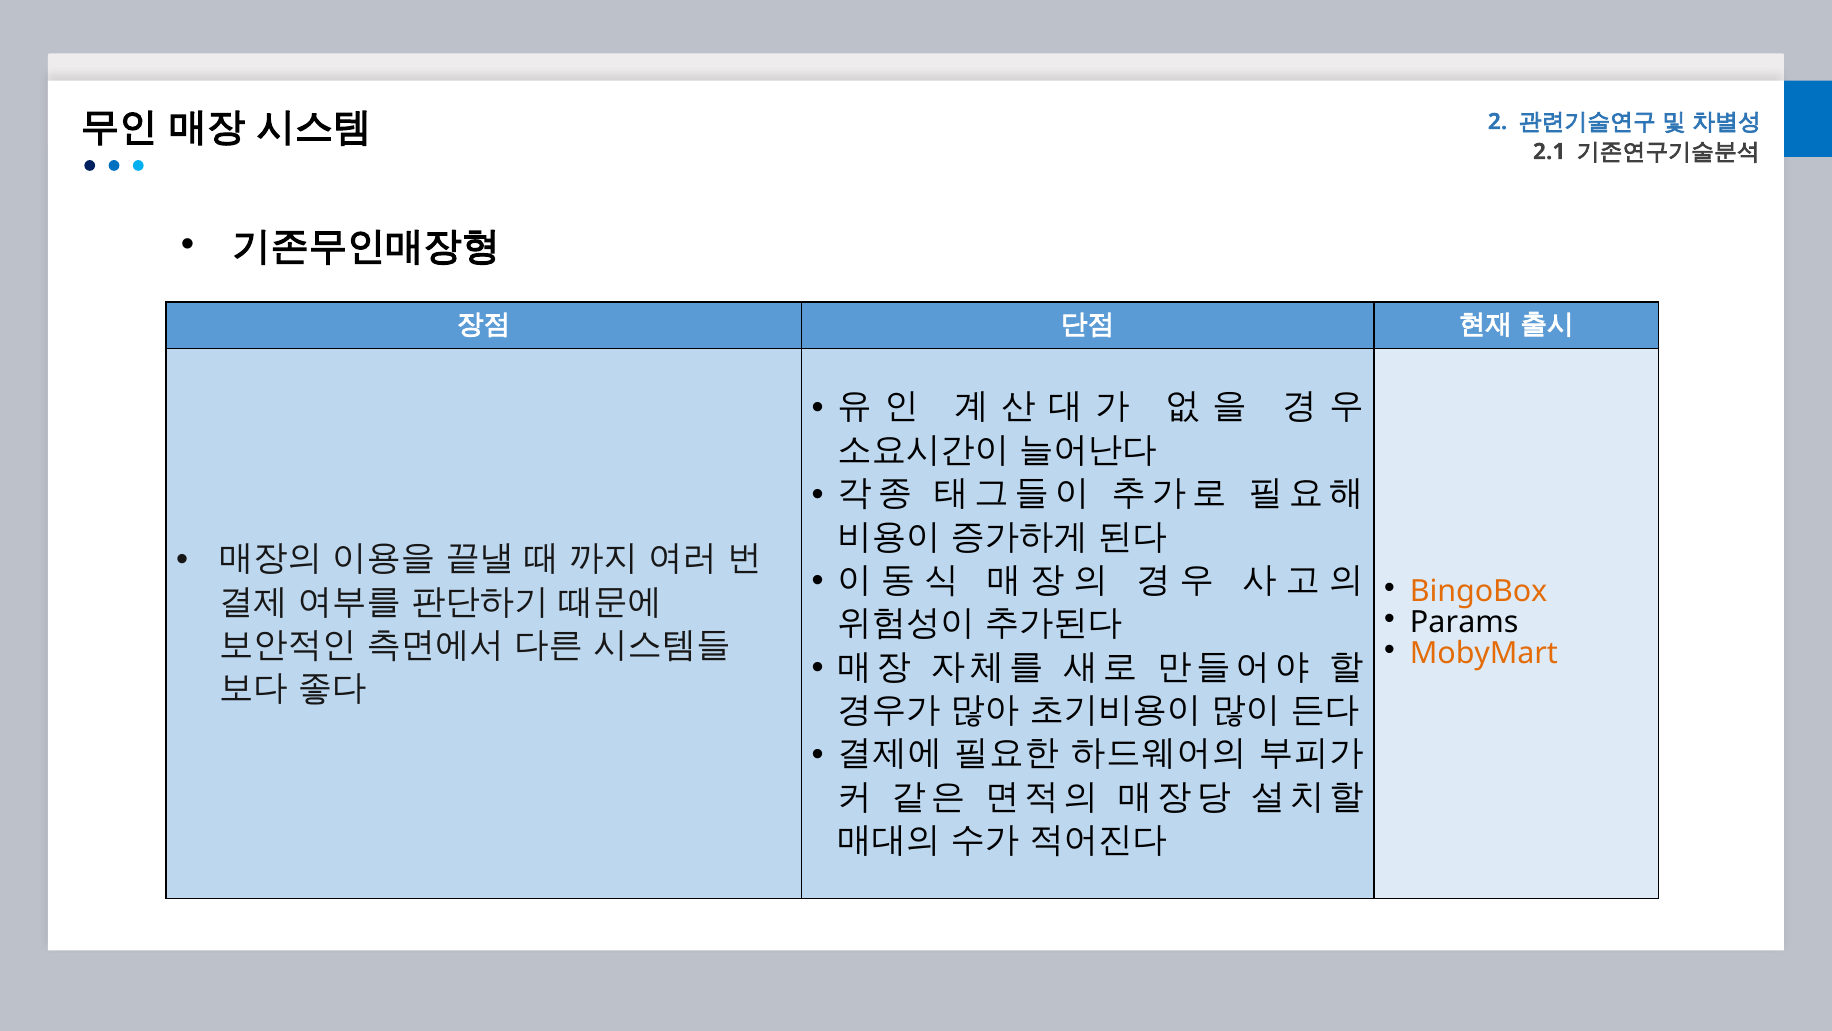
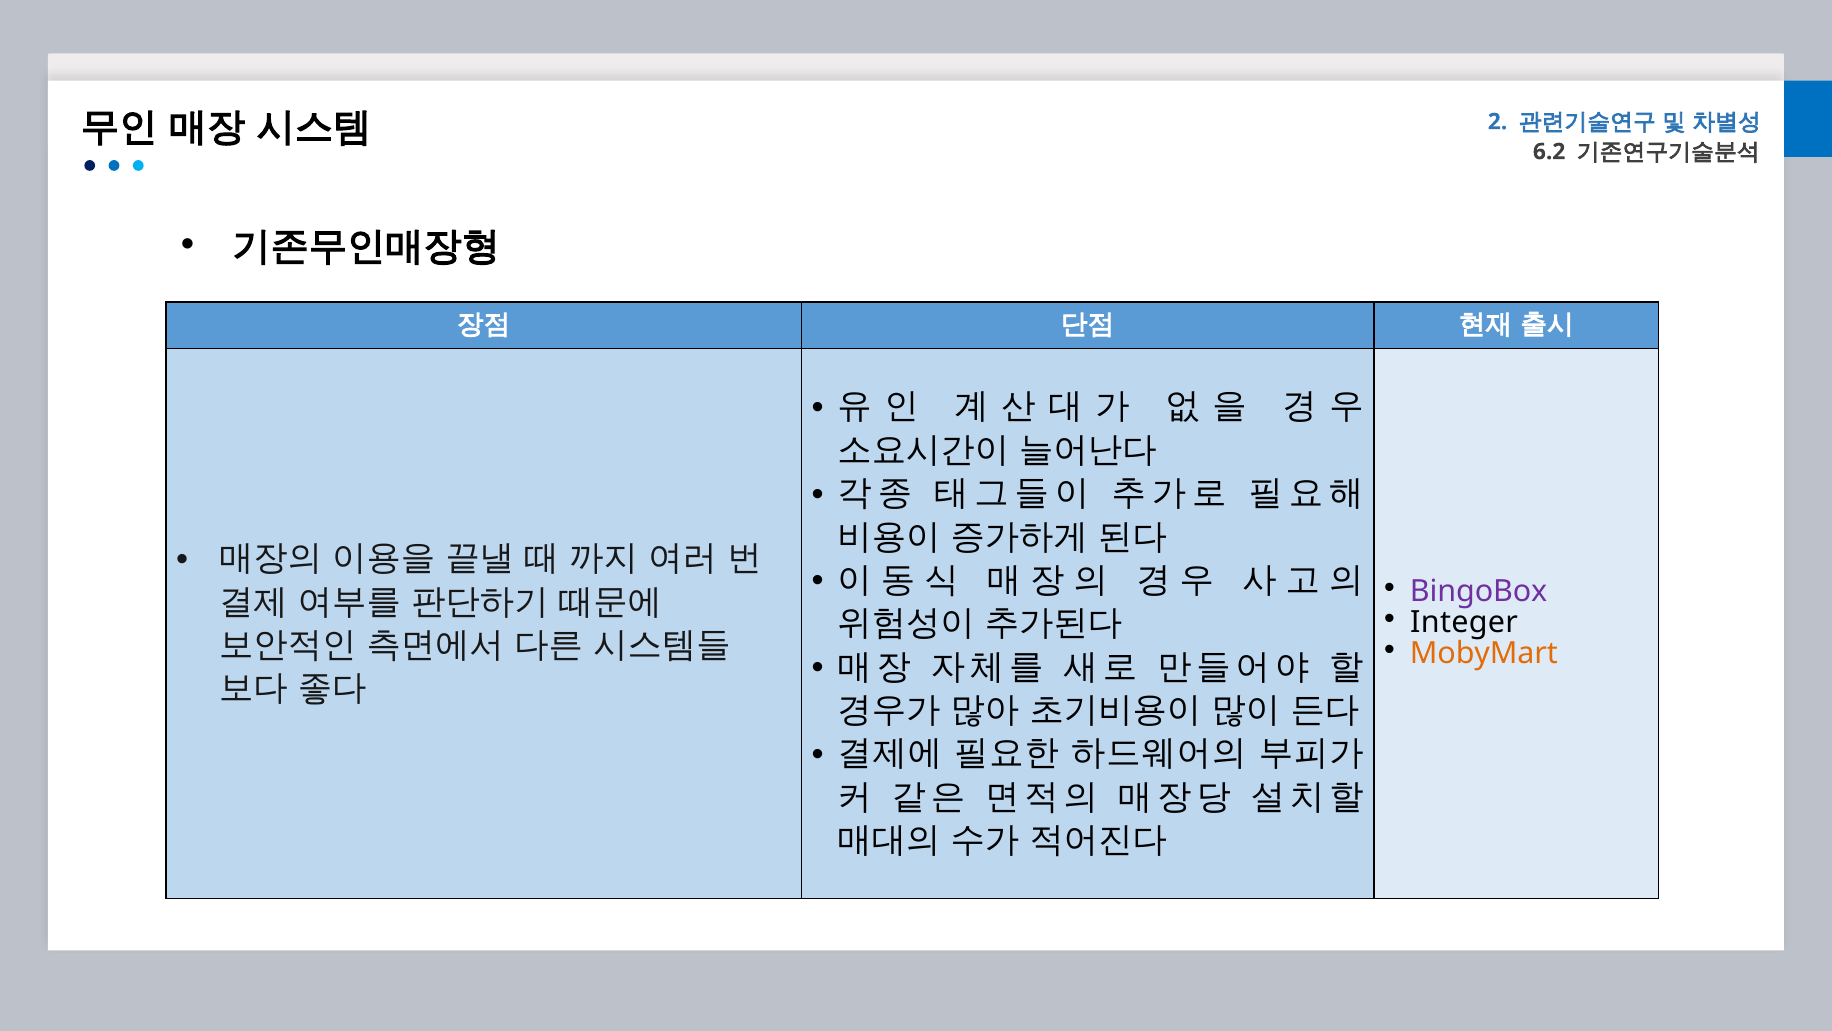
2.1: 2.1 -> 6.2 (1549, 152)
BingoBox colour: orange -> purple (1479, 591)
Params: Params -> Integer (1464, 622)
